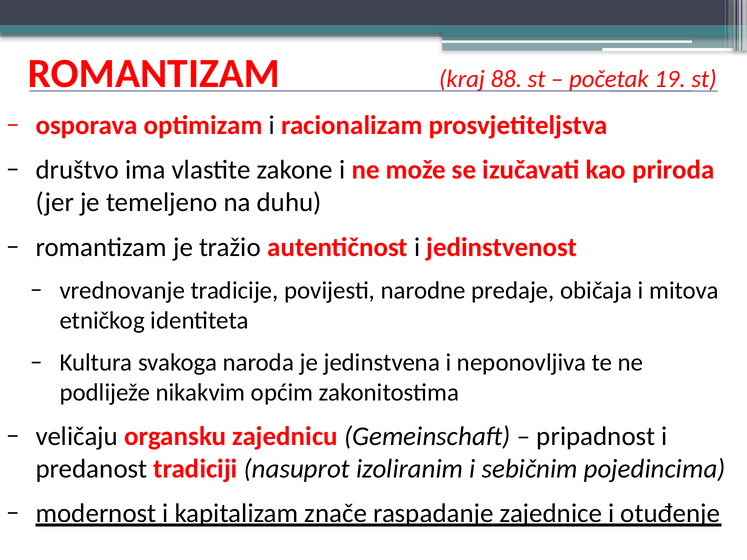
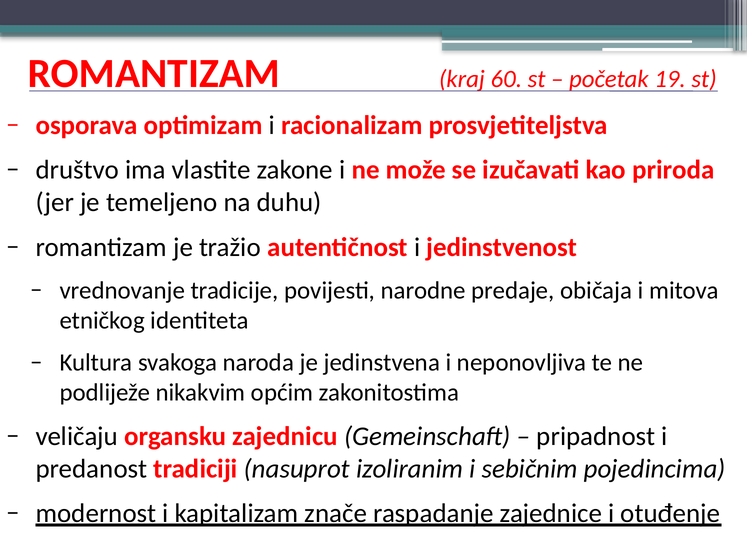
88: 88 -> 60 (506, 79)
